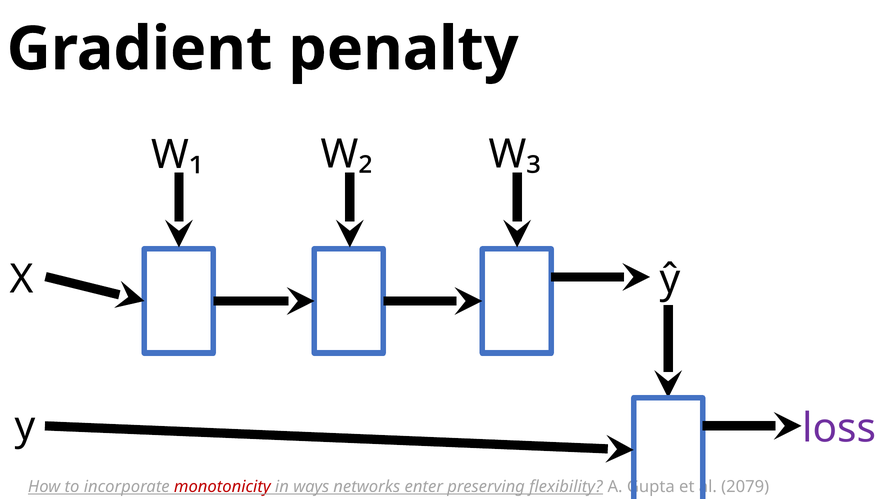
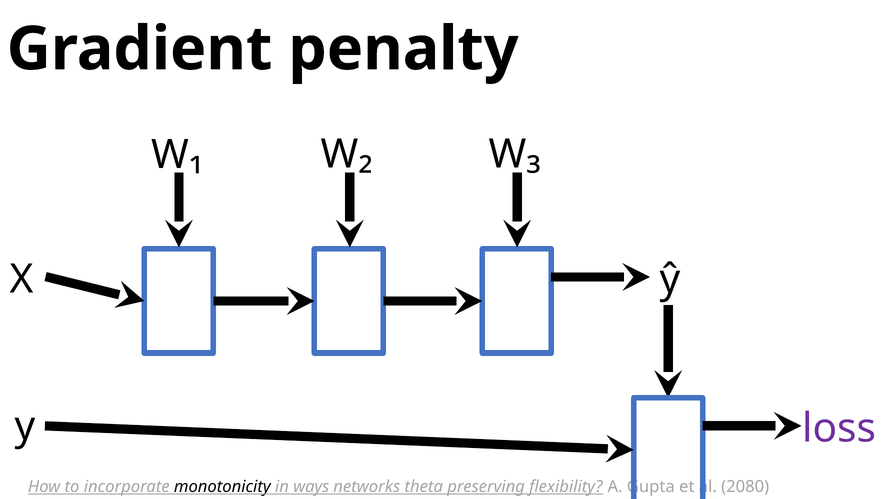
monotonicity colour: red -> black (222, 486)
enter: enter -> theta (424, 486)
2079: 2079 -> 2080 (745, 486)
